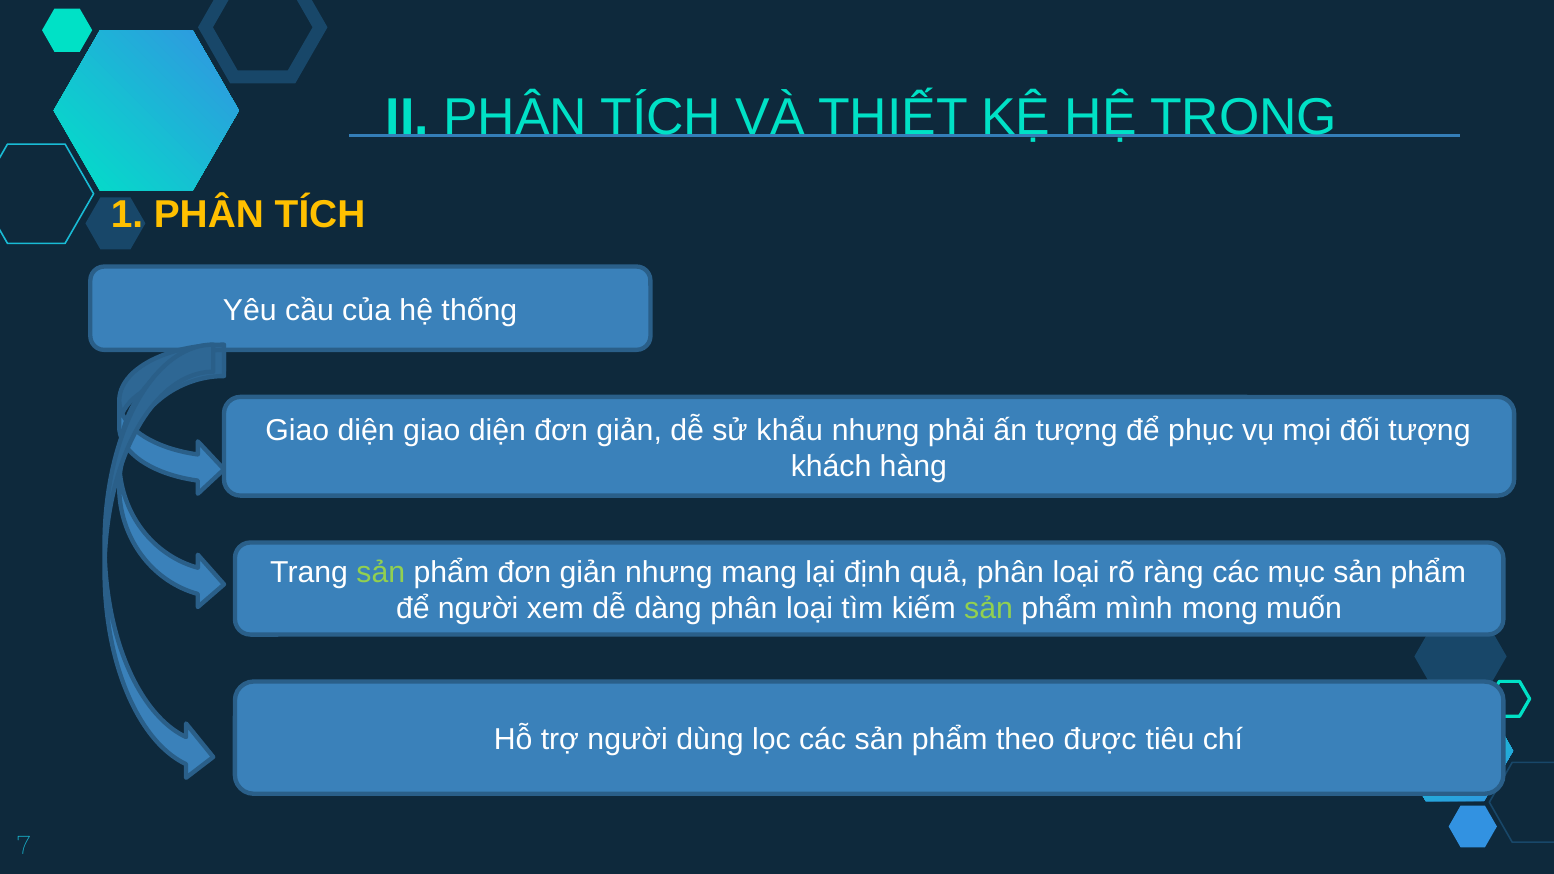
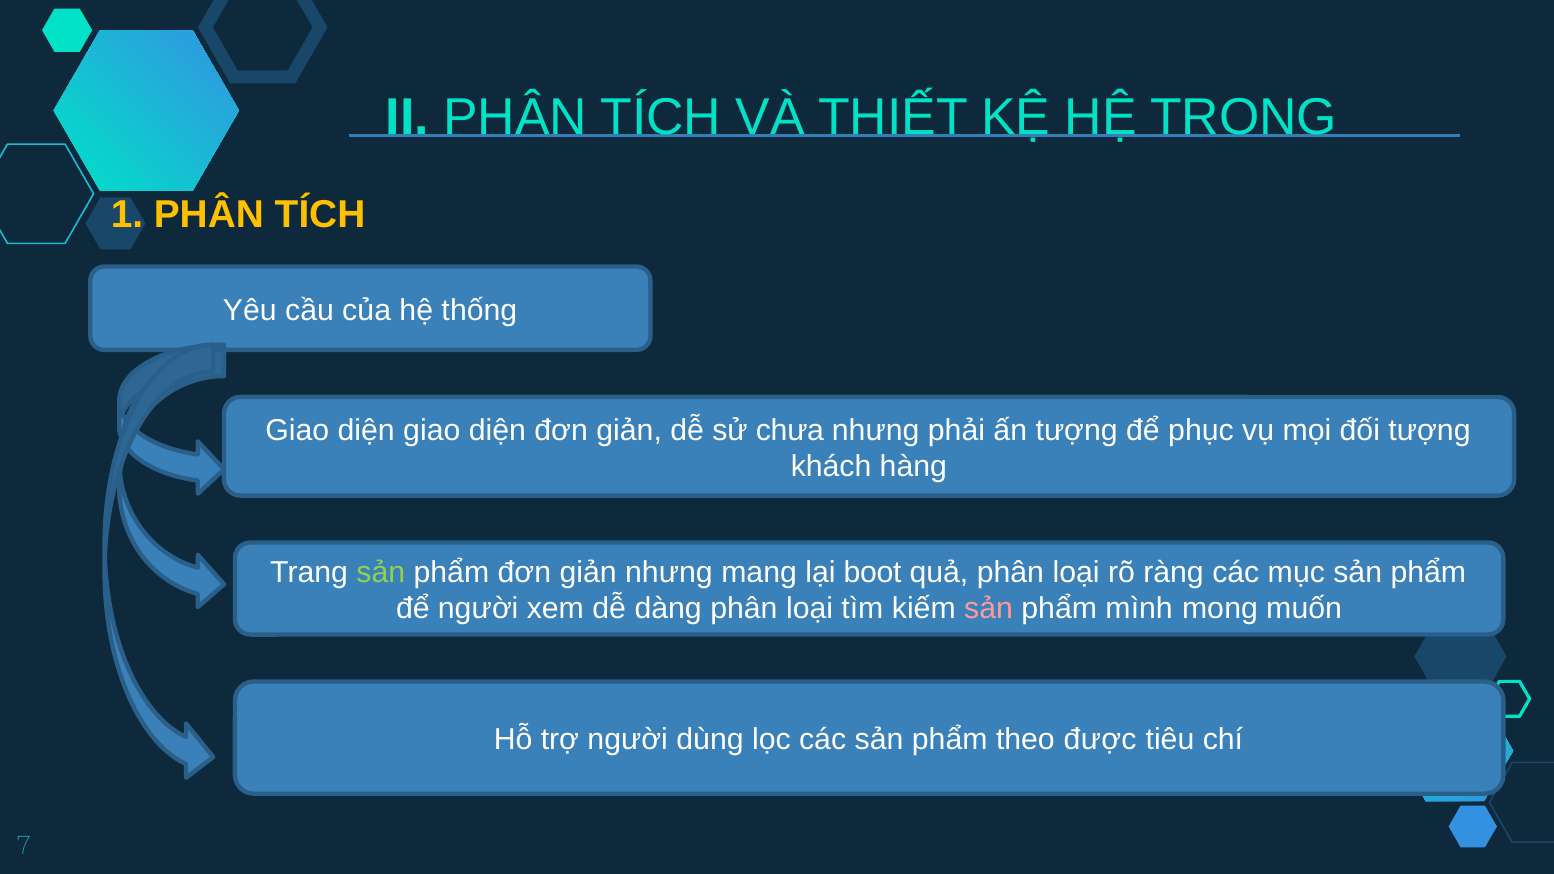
khẩu: khẩu -> chưa (790, 430)
định: định -> boot (873, 573)
sản colour: light green -> pink (989, 609)
